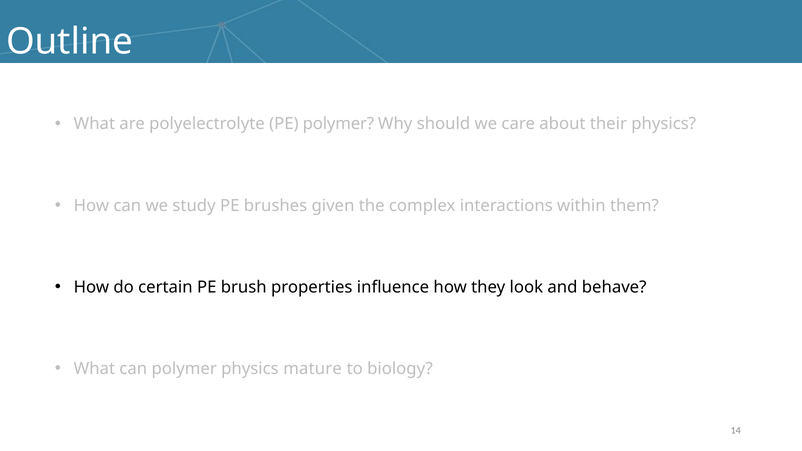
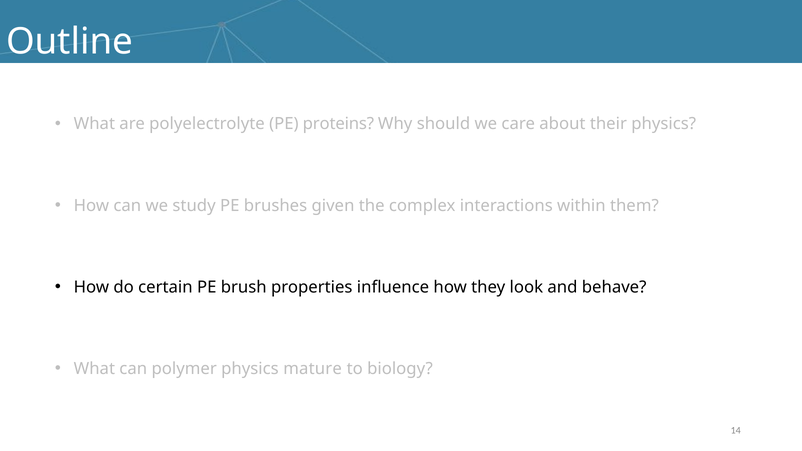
PE polymer: polymer -> proteins (338, 124)
